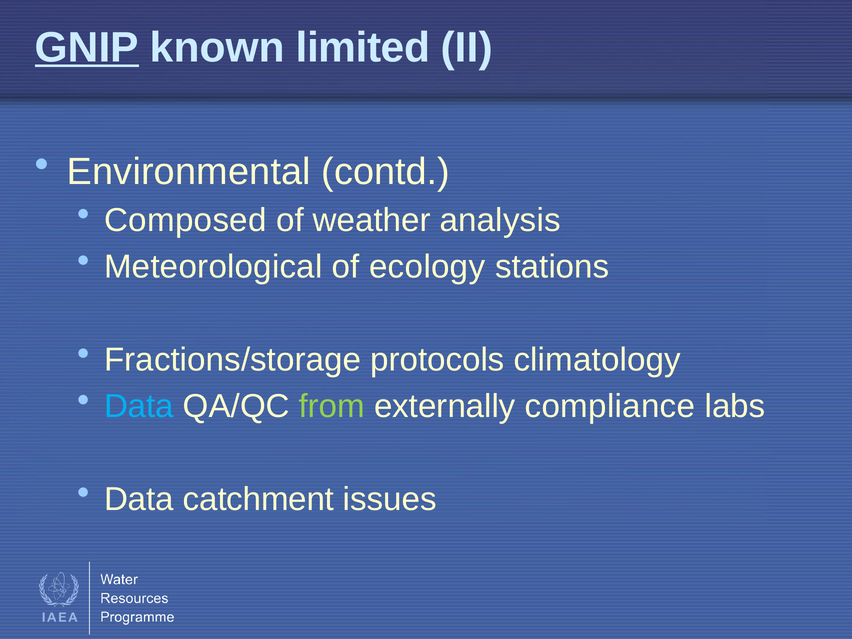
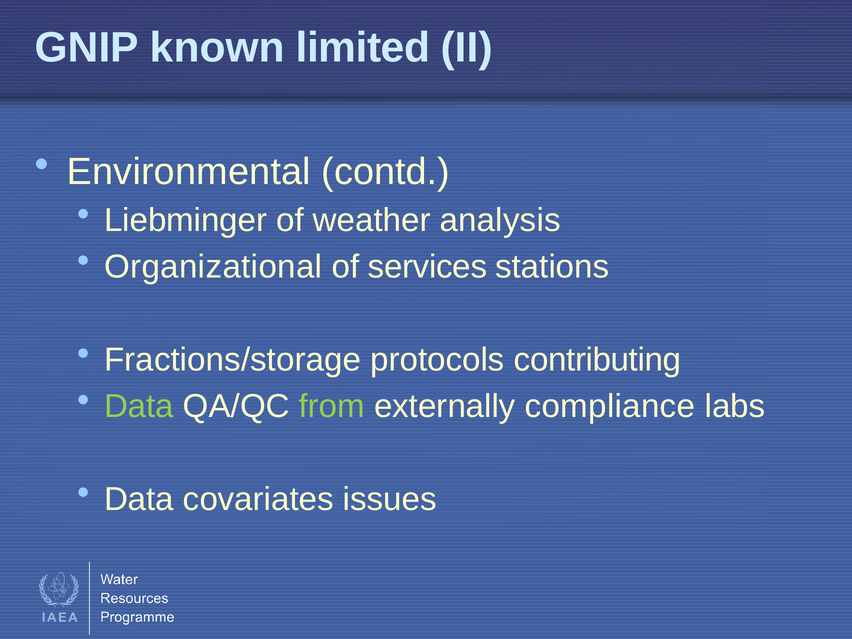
GNIP underline: present -> none (87, 48)
Composed: Composed -> Liebminger (186, 221)
Meteorological: Meteorological -> Organizational (213, 267)
ecology: ecology -> services (428, 267)
climatology: climatology -> contributing (598, 360)
Data colour: light blue -> light green (139, 406)
catchment: catchment -> covariates (258, 499)
